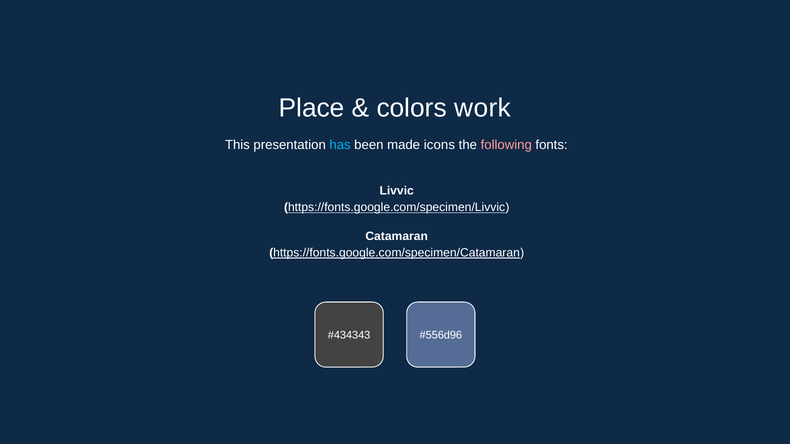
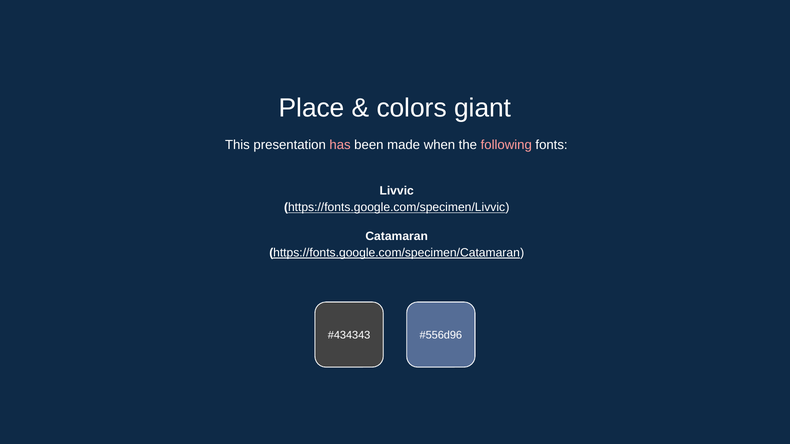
work: work -> giant (483, 108)
has colour: light blue -> pink (340, 145)
icons: icons -> when (439, 145)
